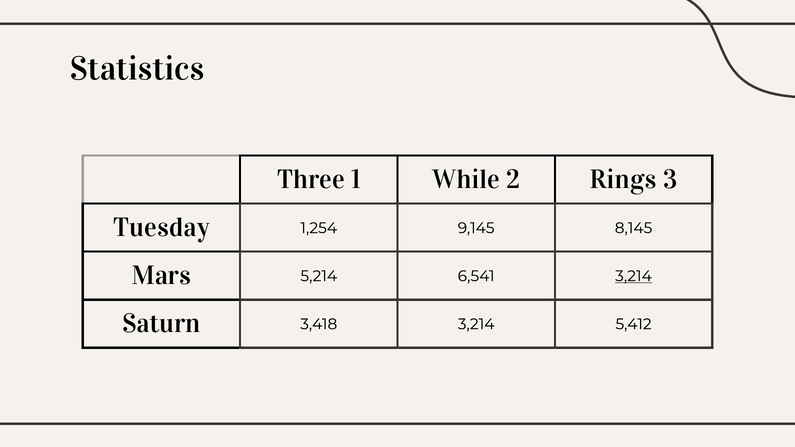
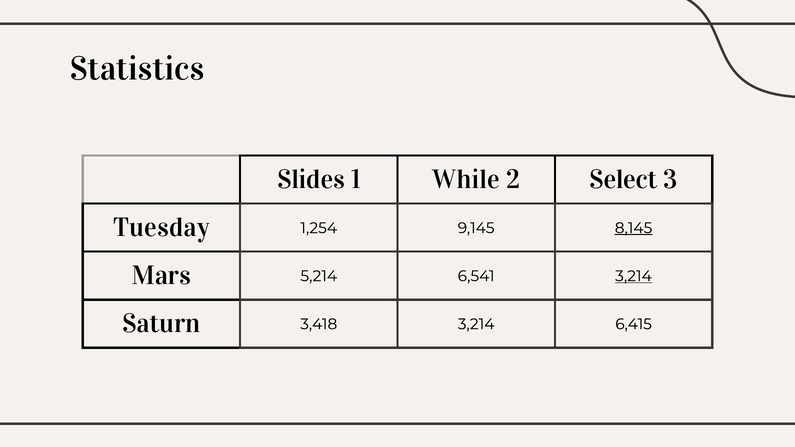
Three: Three -> Slides (311, 180)
Rings: Rings -> Select (624, 180)
8,145 underline: none -> present (634, 228)
5,412: 5,412 -> 6,415 (634, 324)
